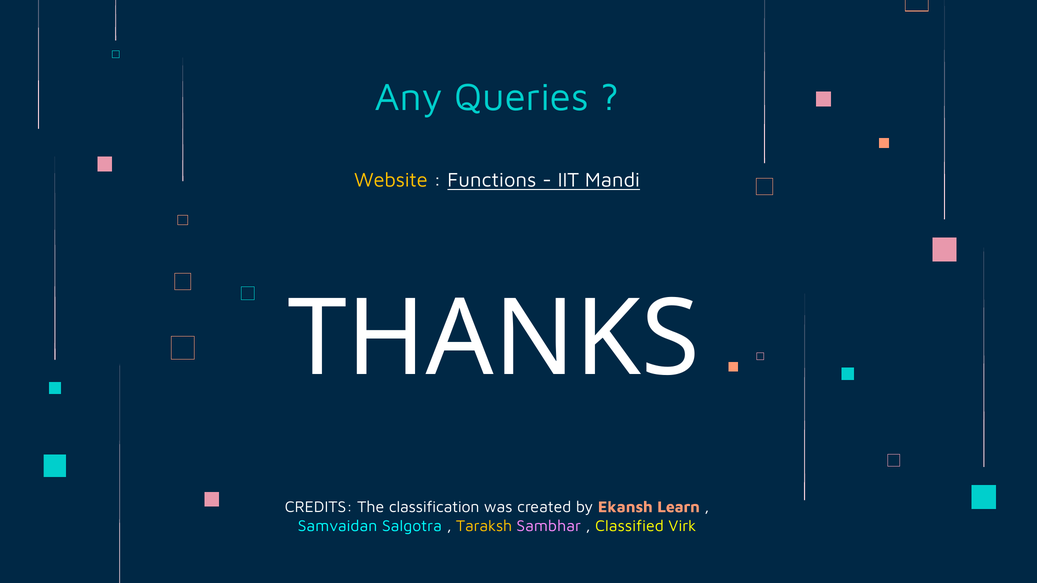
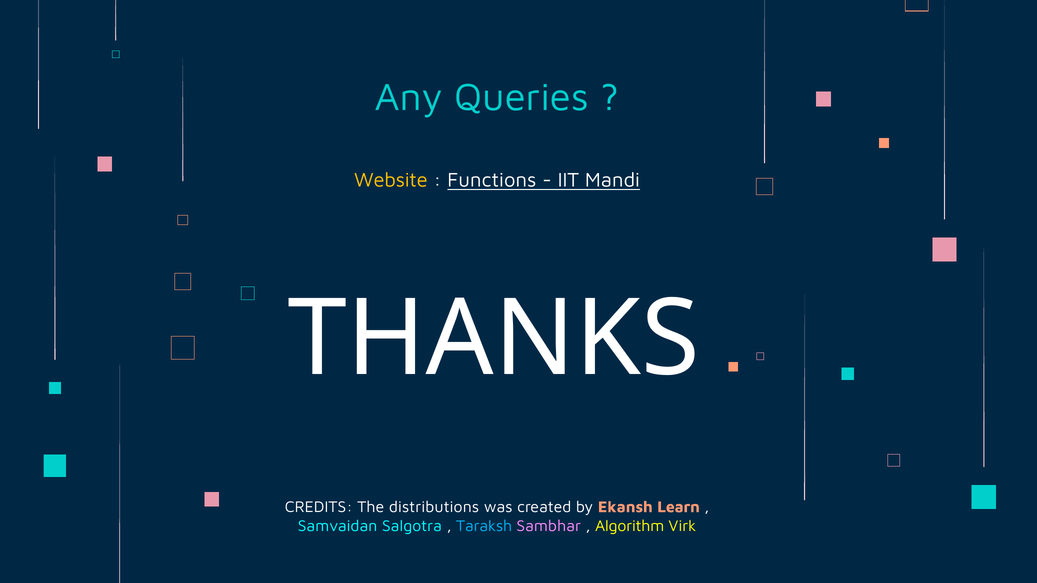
classification: classification -> distributions (434, 507)
Taraksh colour: yellow -> light blue (484, 526)
Classified: Classified -> Algorithm (630, 526)
